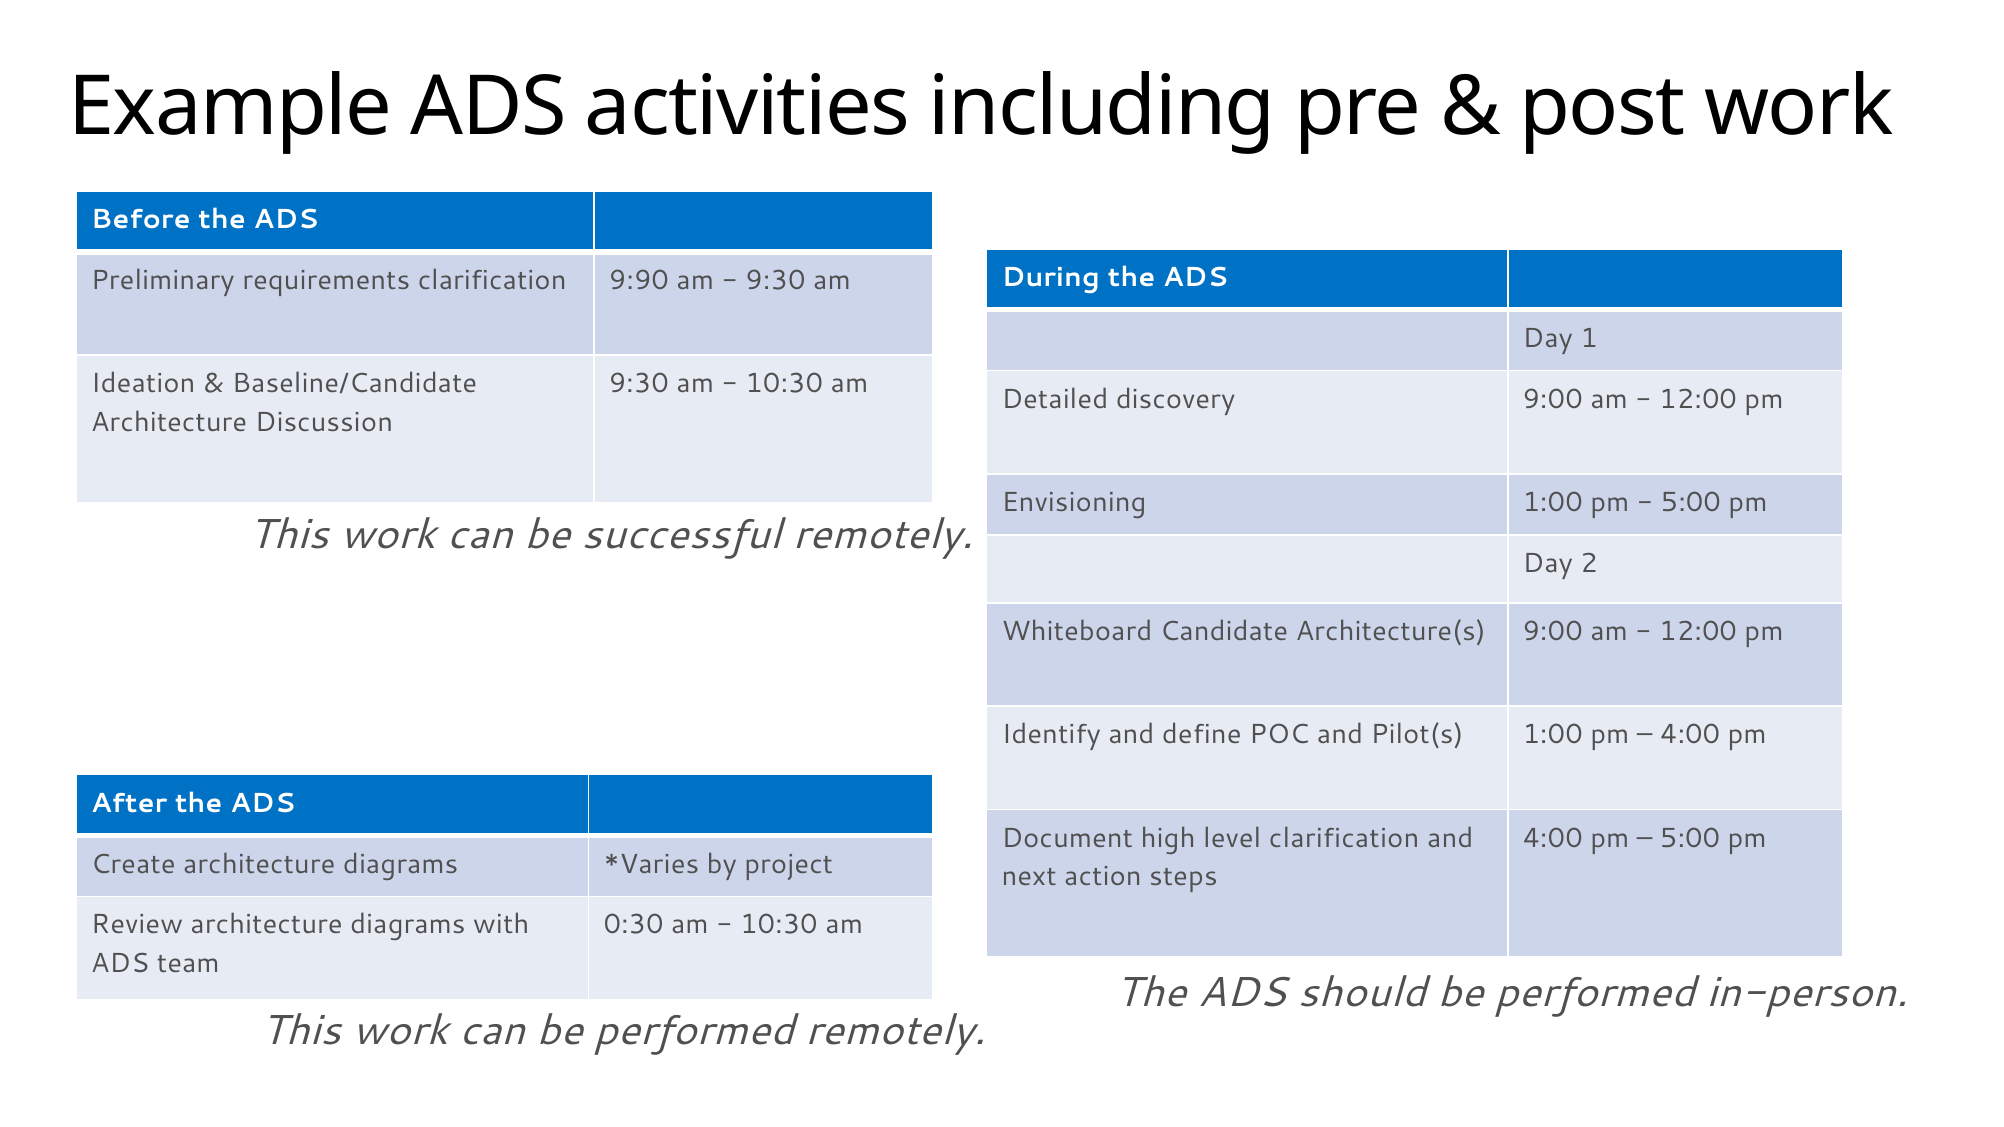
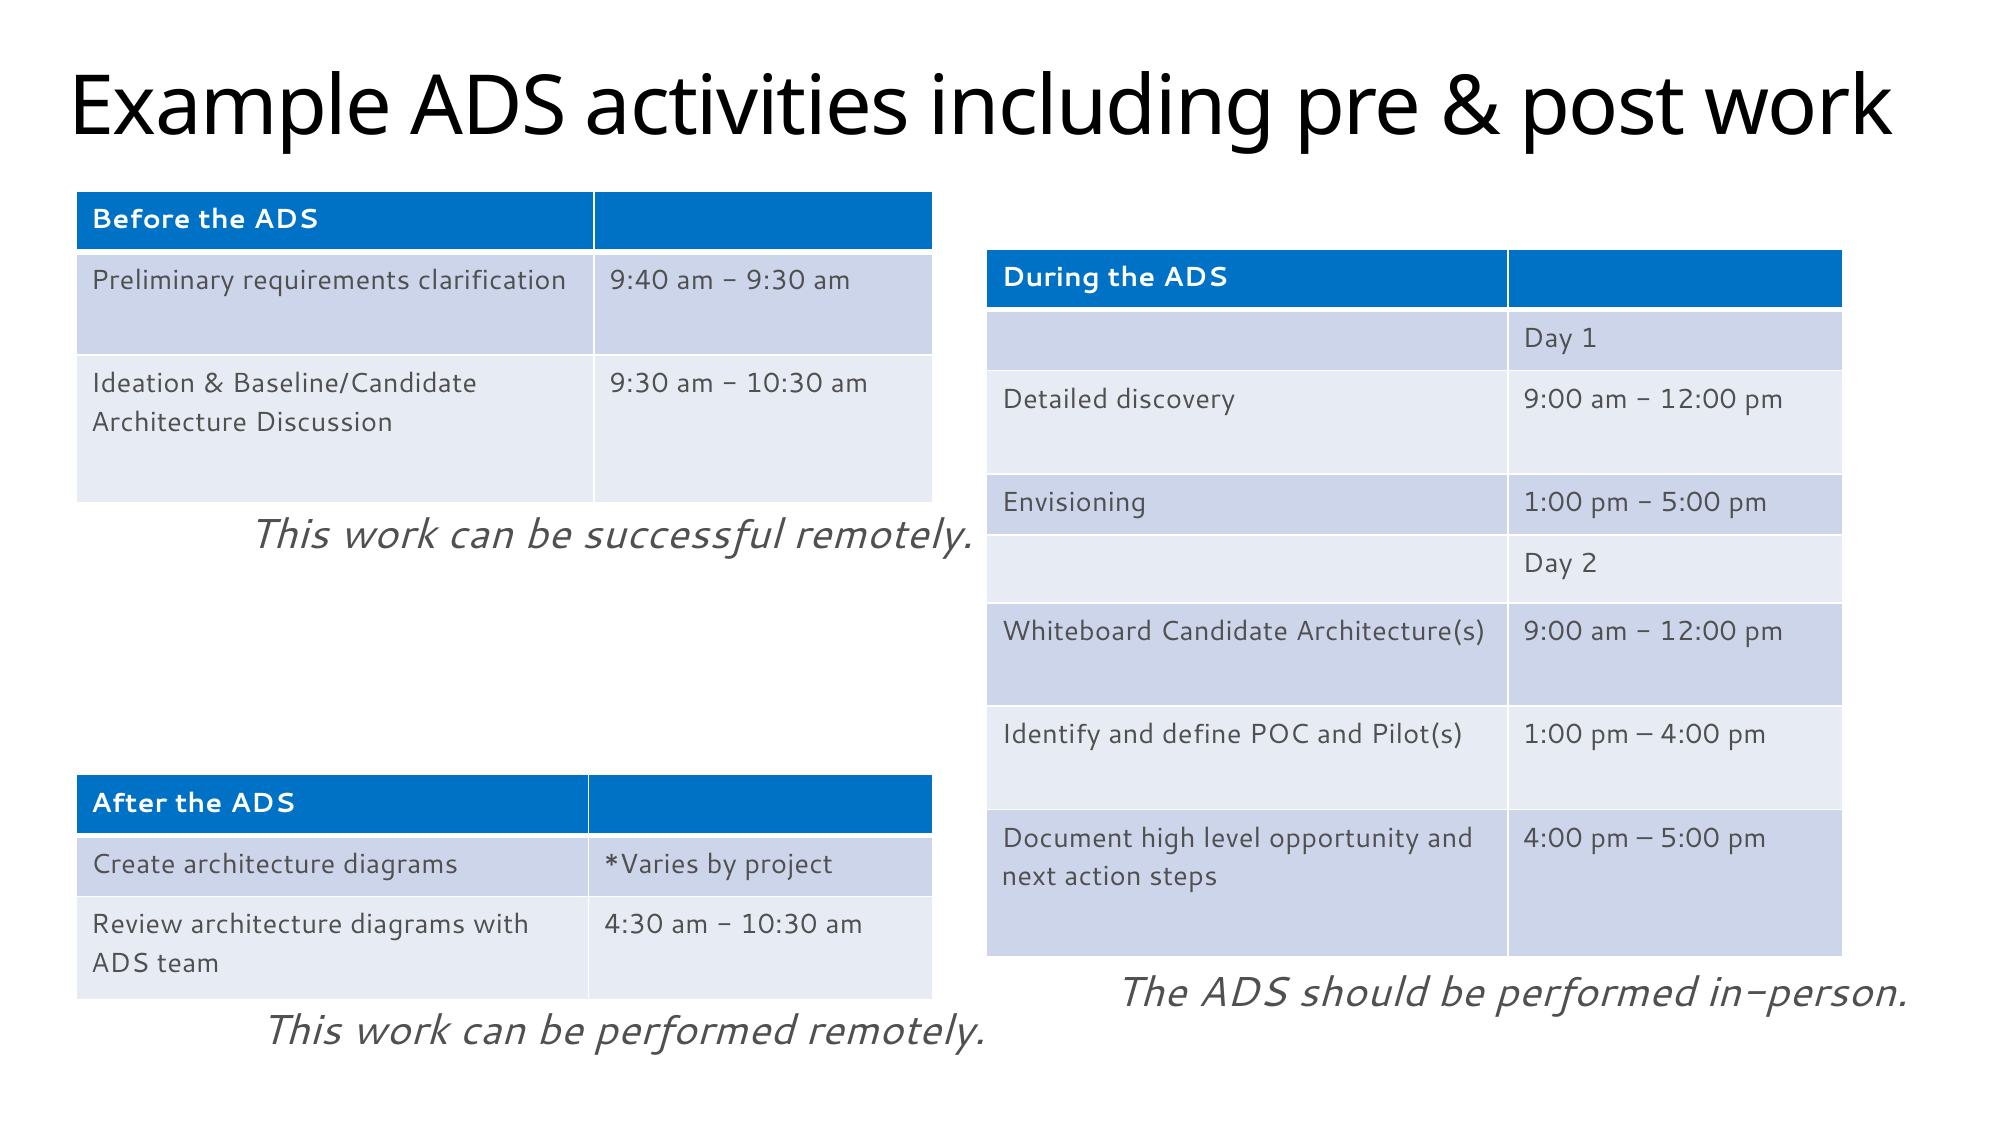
9:90: 9:90 -> 9:40 (639, 280)
level clarification: clarification -> opportunity (1344, 838)
0:30: 0:30 -> 4:30 (634, 925)
